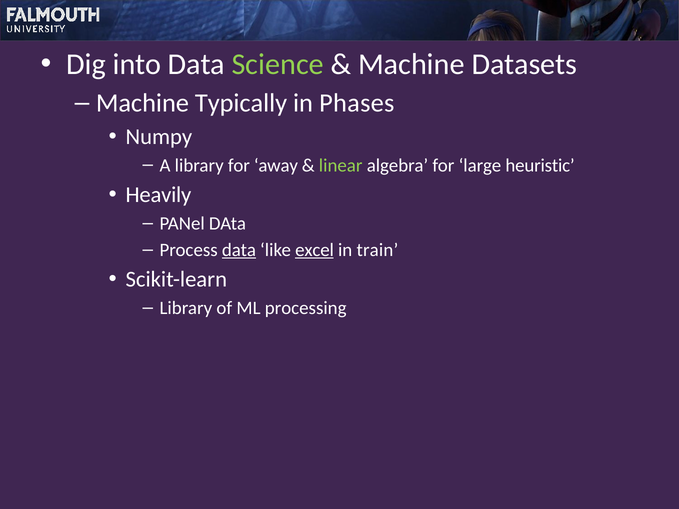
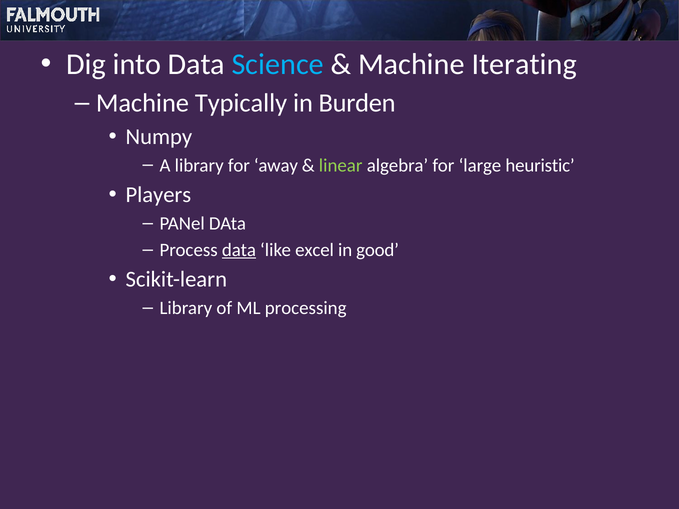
Science colour: light green -> light blue (278, 64)
Datasets: Datasets -> Iterating (524, 64)
Phases: Phases -> Burden (357, 103)
Heavily: Heavily -> Players (158, 195)
excel underline: present -> none (315, 250)
train: train -> good (378, 250)
